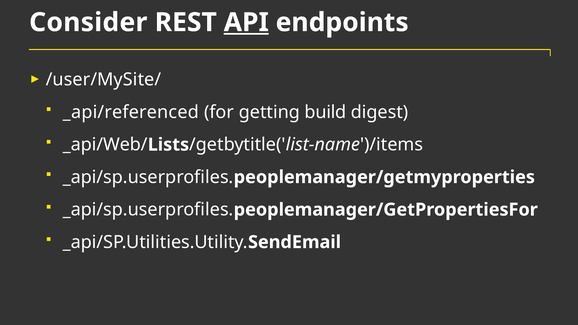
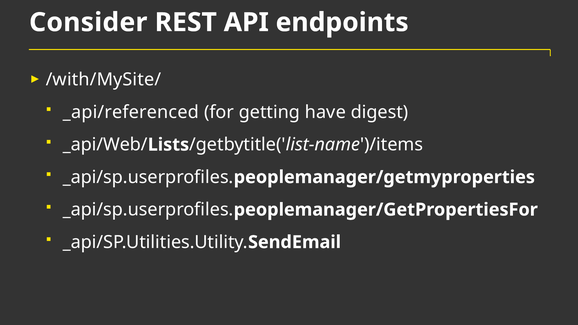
API underline: present -> none (246, 22)
/user/MySite/: /user/MySite/ -> /with/MySite/ (103, 80)
build: build -> have (325, 112)
